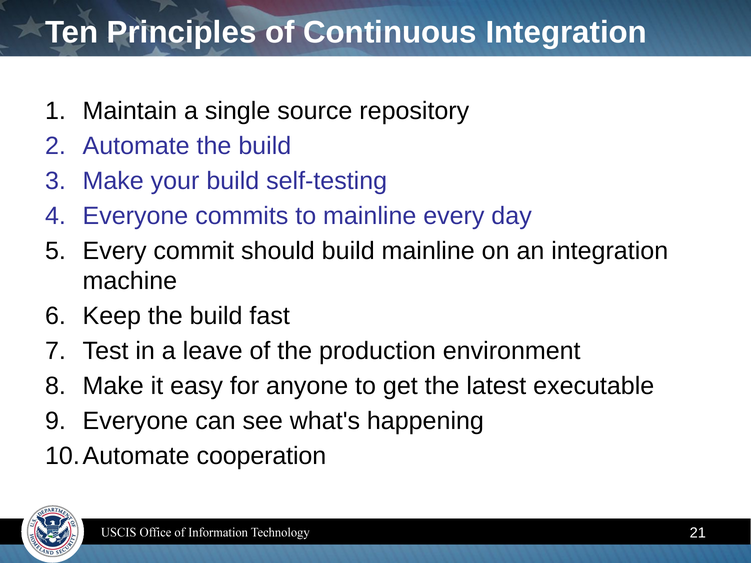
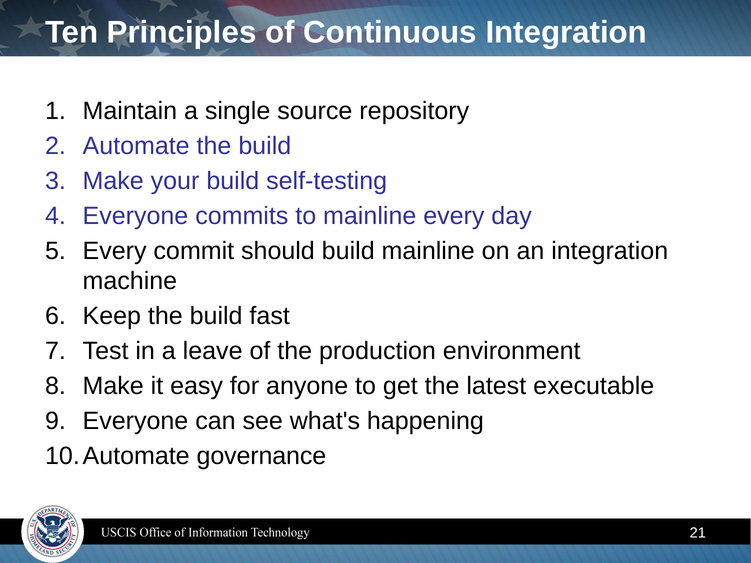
cooperation: cooperation -> governance (261, 456)
